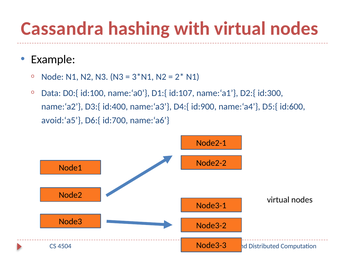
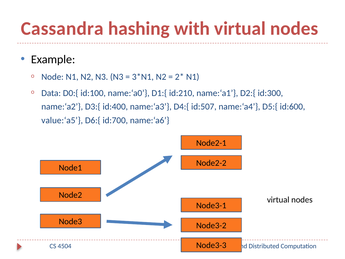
id:107: id:107 -> id:210 (182, 93)
id:900: id:900 -> id:507 (204, 107)
avoid:‘a5: avoid:‘a5 -> value:‘a5 (62, 120)
